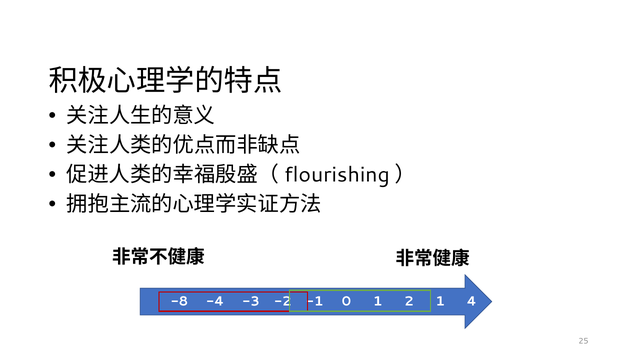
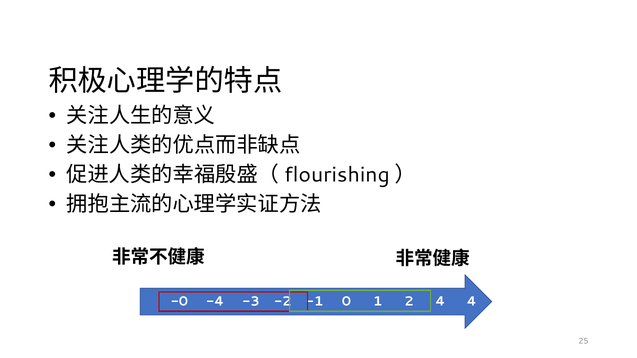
-8: -8 -> -0 (180, 302)
2 1: 1 -> 4 (440, 302)
